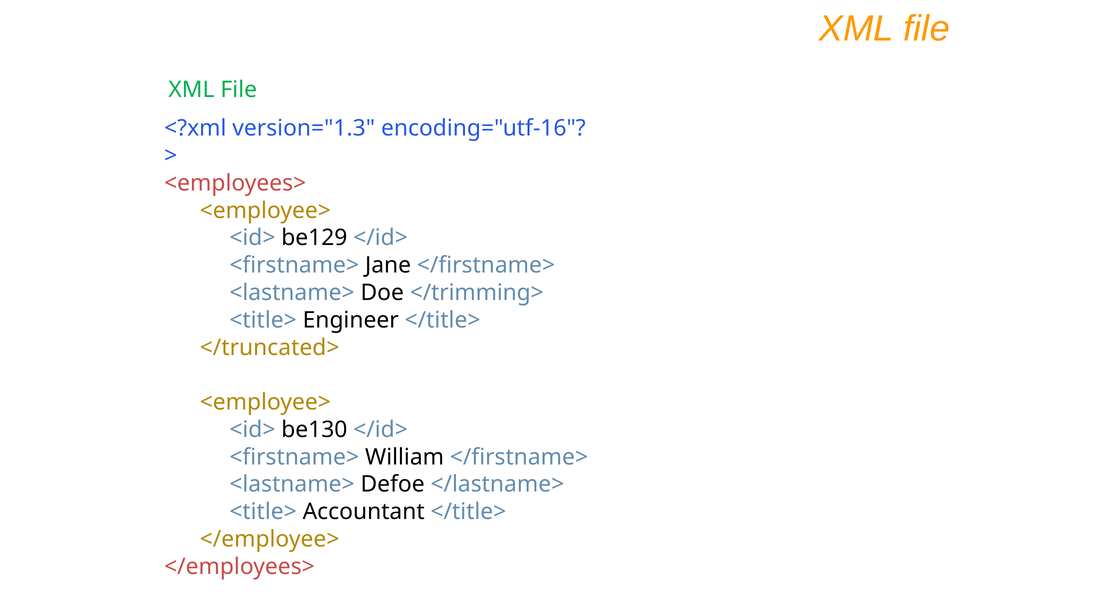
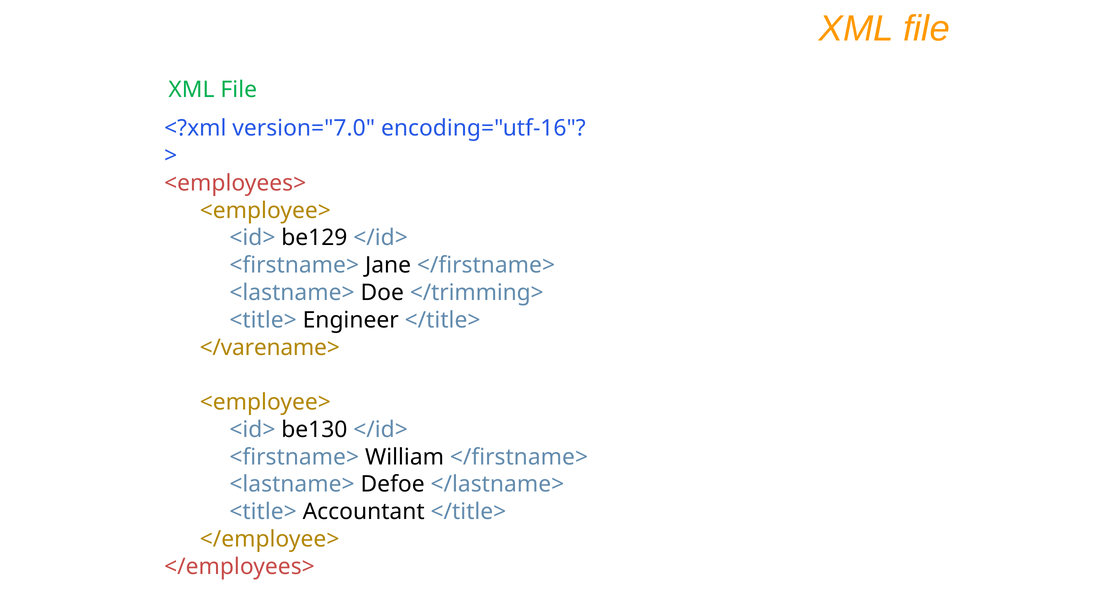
version="1.3: version="1.3 -> version="7.0 (304, 128)
</truncated>: </truncated> -> </varename> (270, 347)
